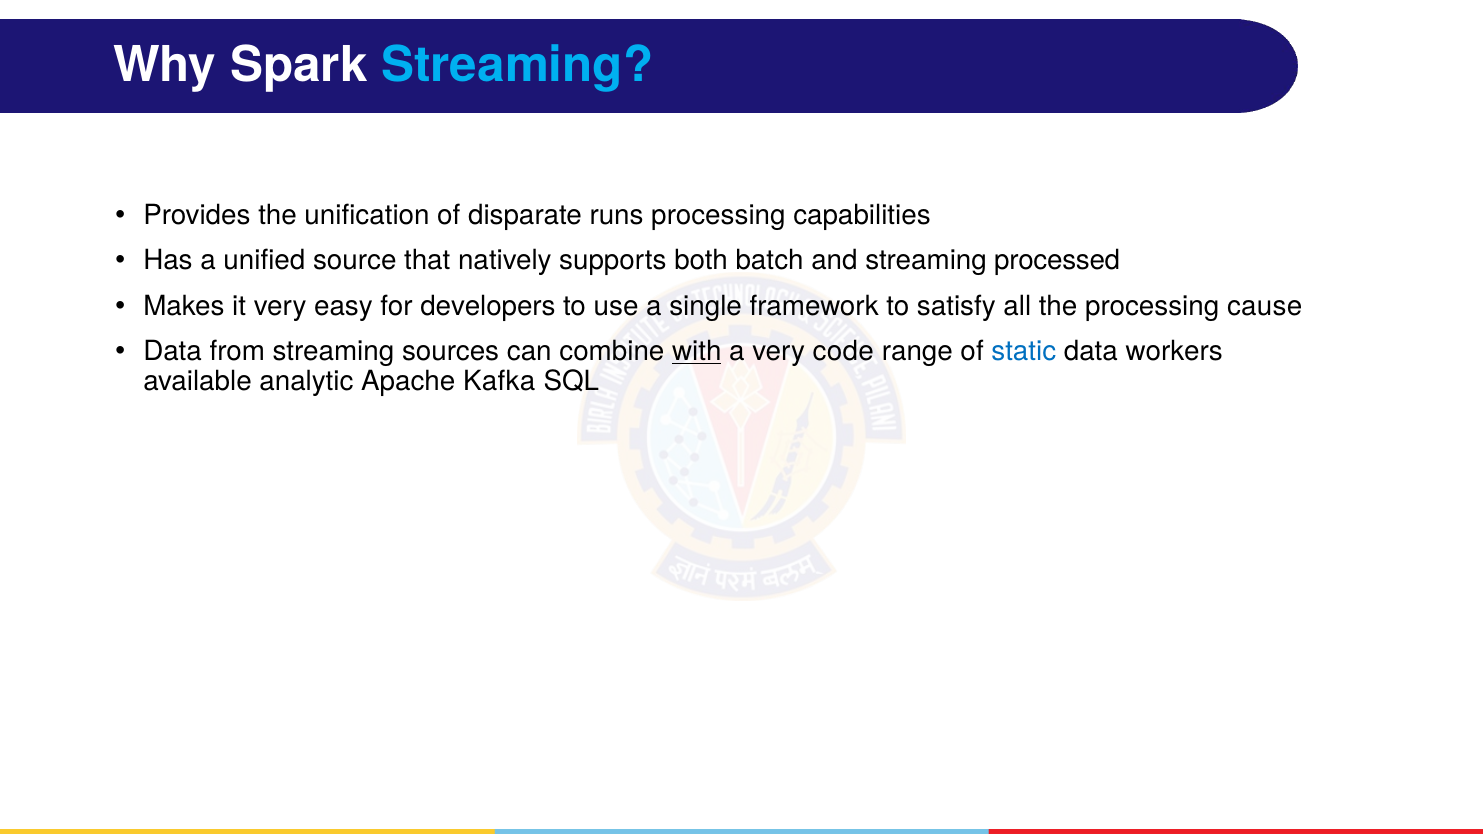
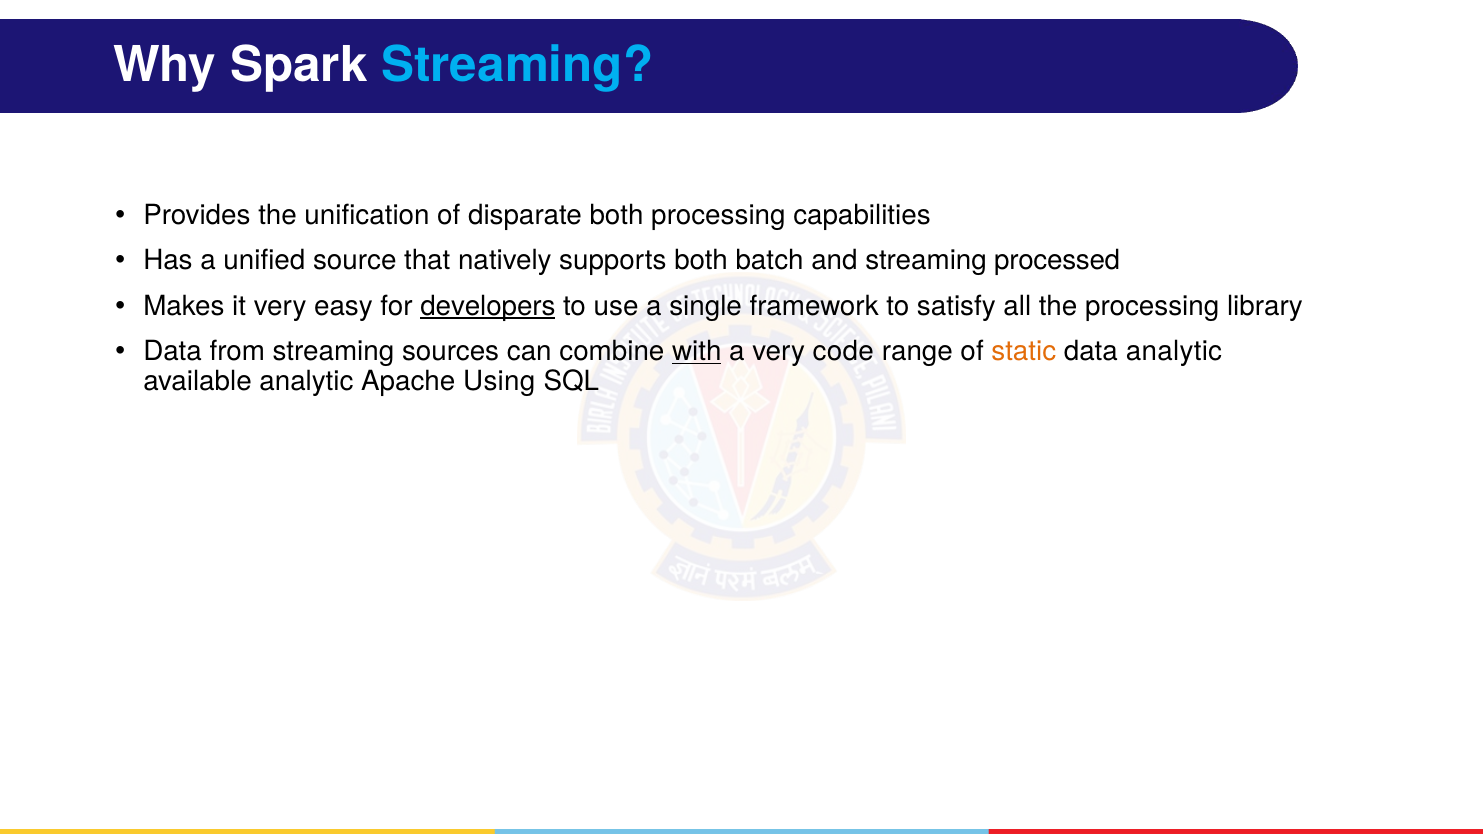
disparate runs: runs -> both (617, 215)
developers underline: none -> present (488, 306)
cause: cause -> library (1265, 306)
static colour: blue -> orange (1024, 352)
data workers: workers -> analytic (1174, 352)
Kafka: Kafka -> Using (499, 382)
